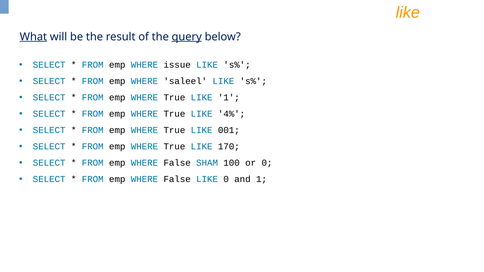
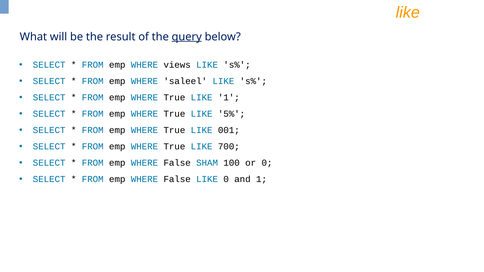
What underline: present -> none (33, 37)
issue: issue -> views (177, 65)
4%: 4% -> 5% (232, 114)
170: 170 -> 700 (229, 147)
